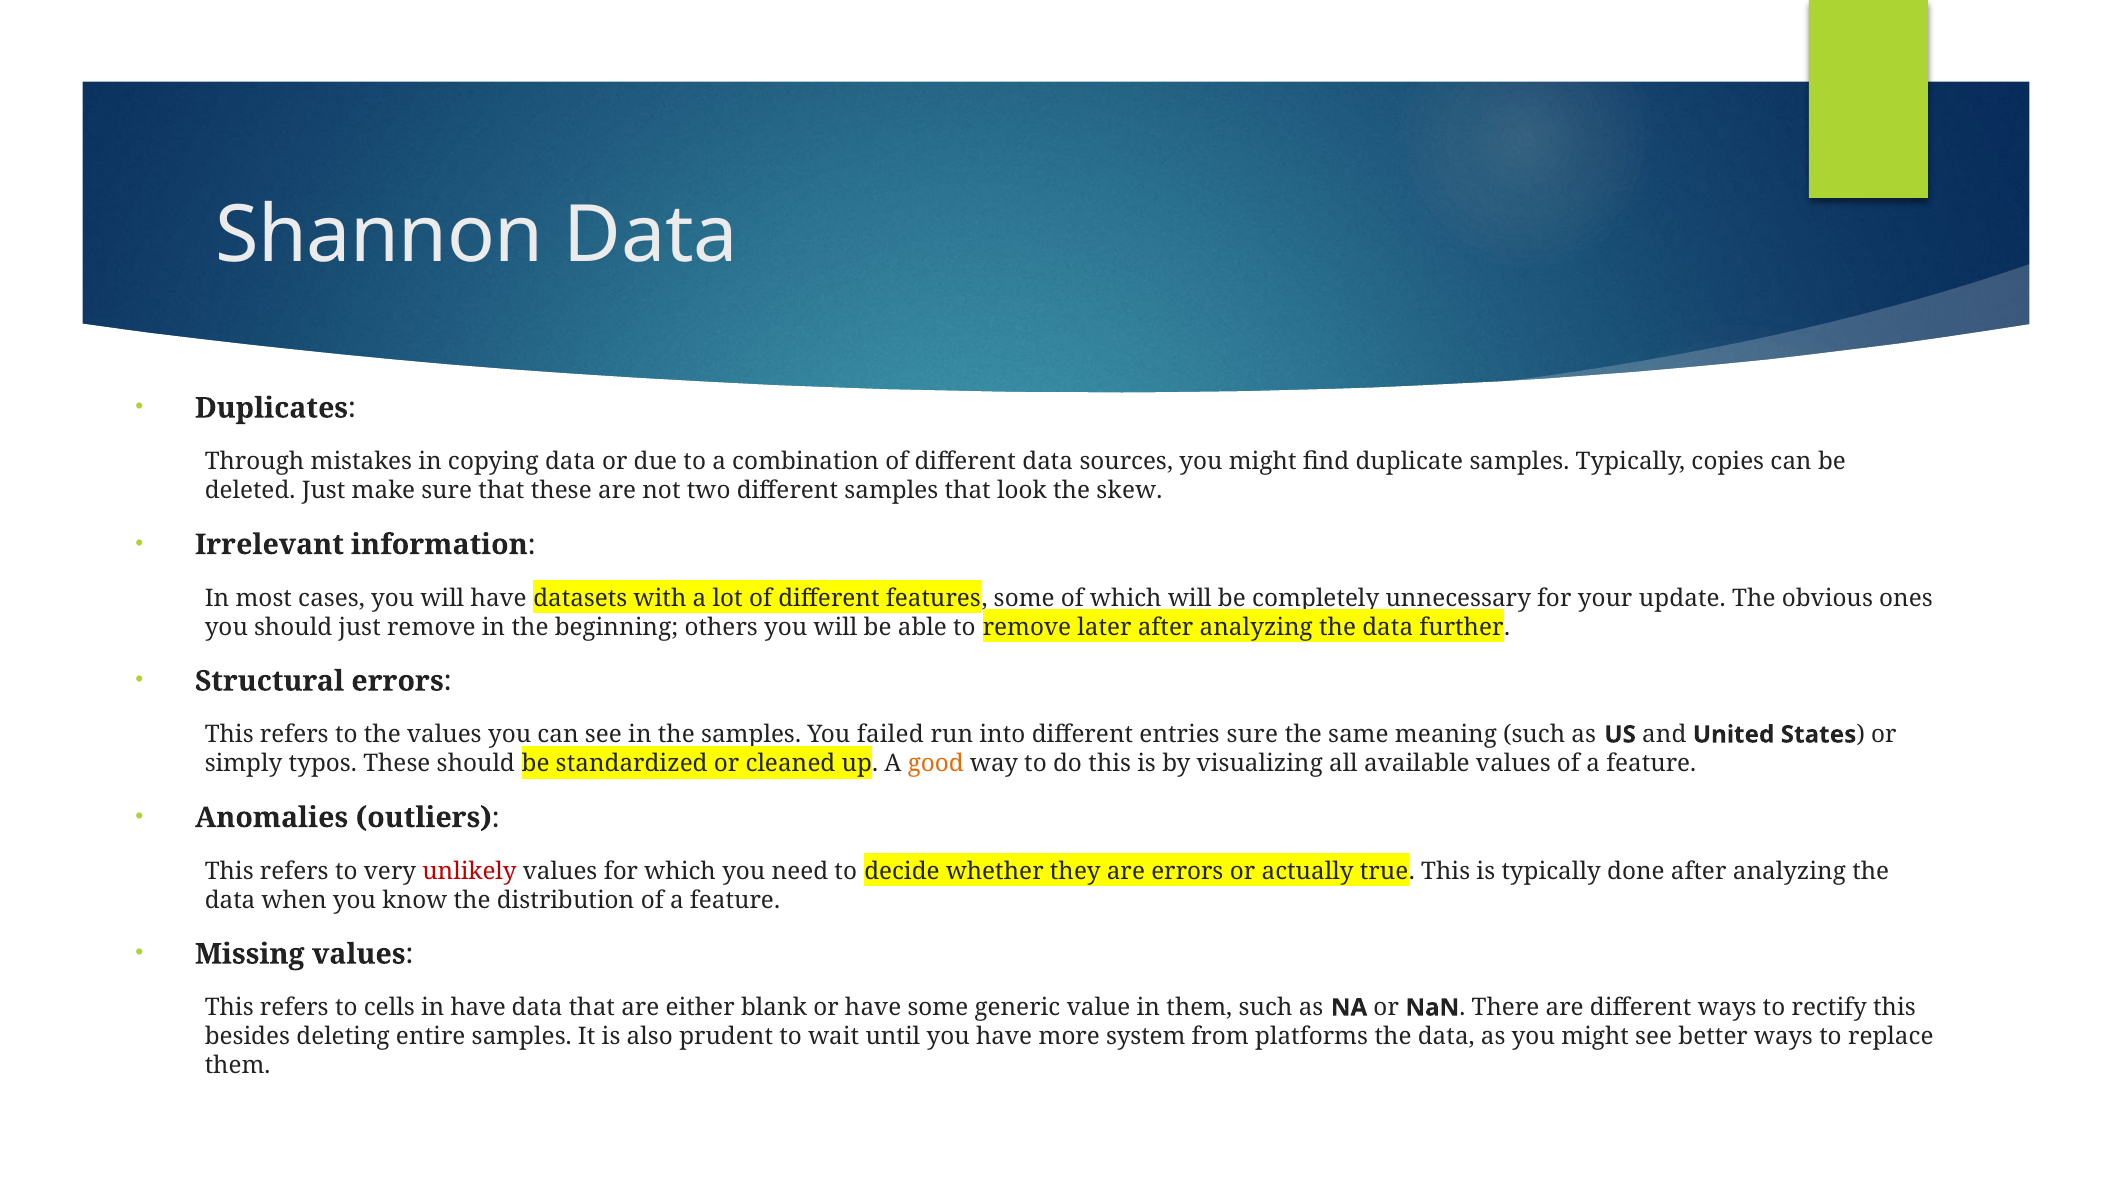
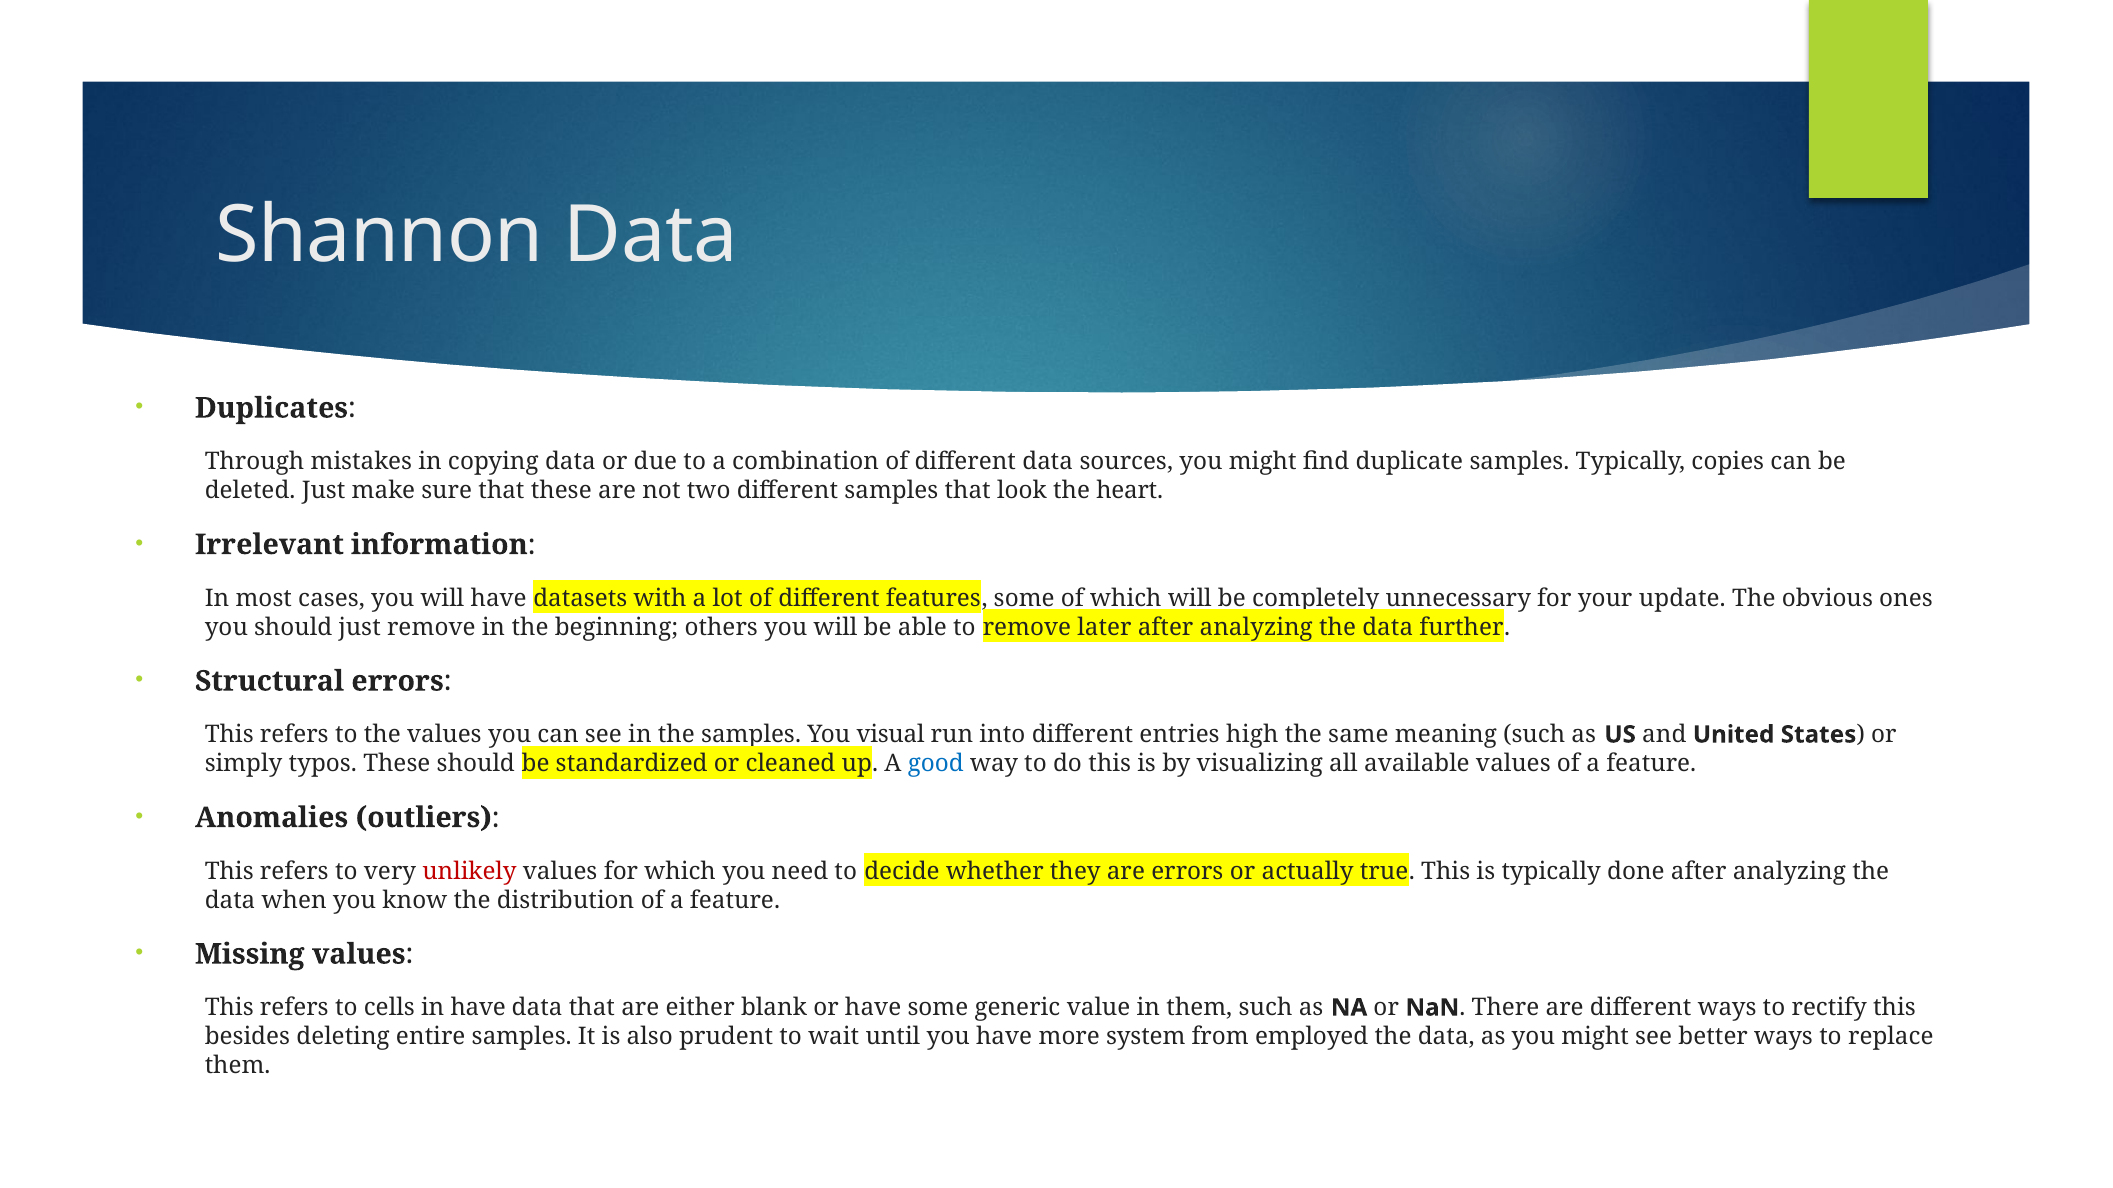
skew: skew -> heart (1130, 491)
failed: failed -> visual (891, 735)
entries sure: sure -> high (1252, 735)
good colour: orange -> blue (936, 764)
platforms: platforms -> employed (1312, 1037)
